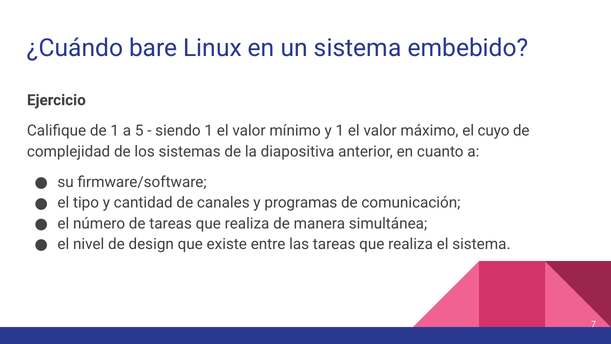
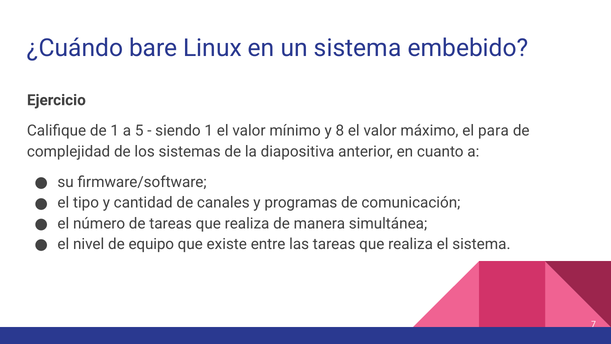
y 1: 1 -> 8 (340, 131)
cuyo: cuyo -> para (493, 131)
design: design -> equipo (151, 244)
